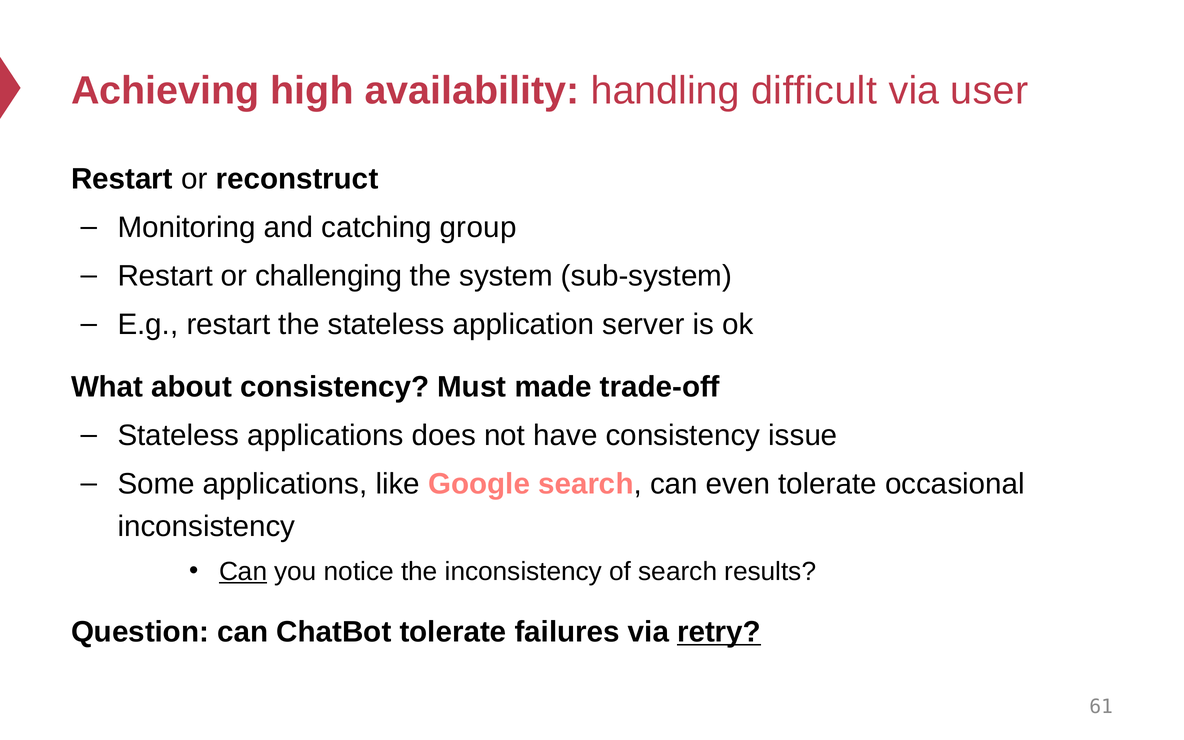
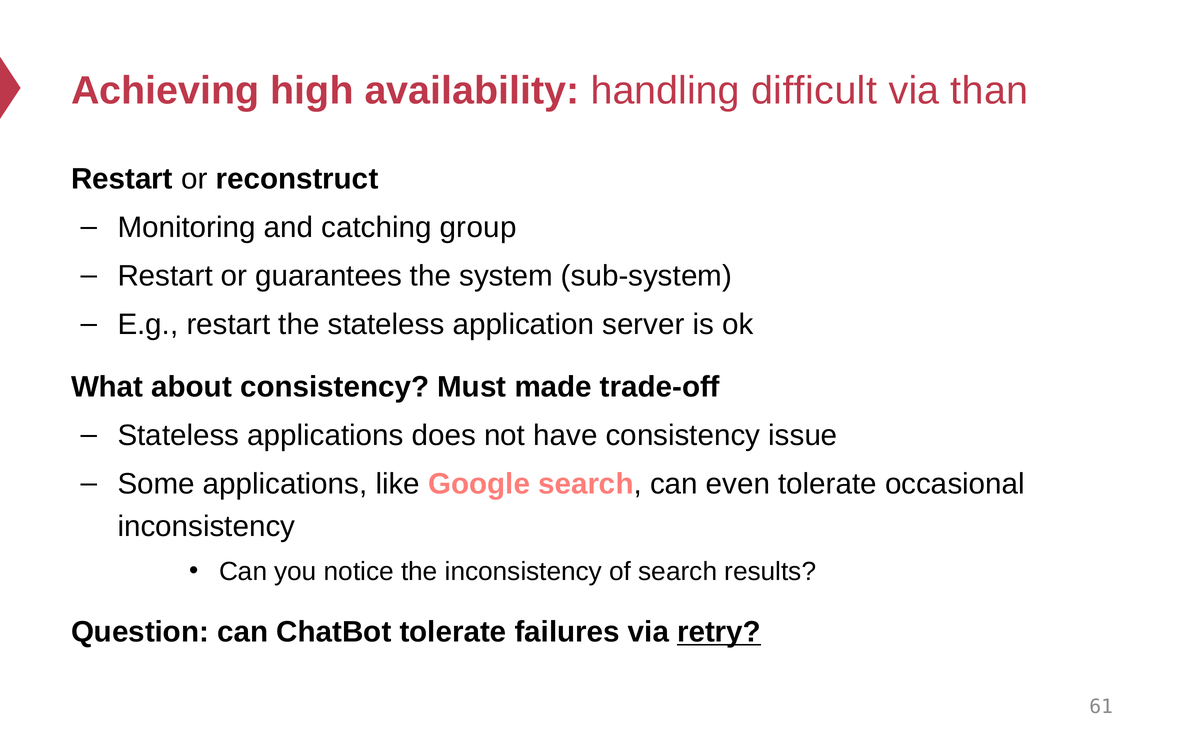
user: user -> than (989, 91)
challenging: challenging -> guarantees (329, 276)
Can underline: present -> none (243, 571)
